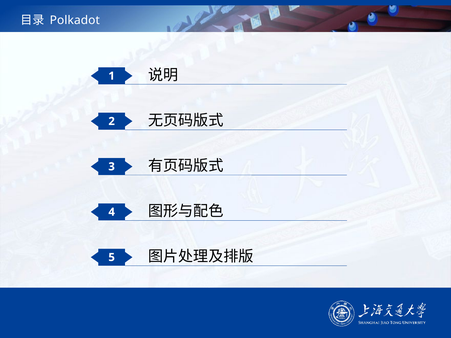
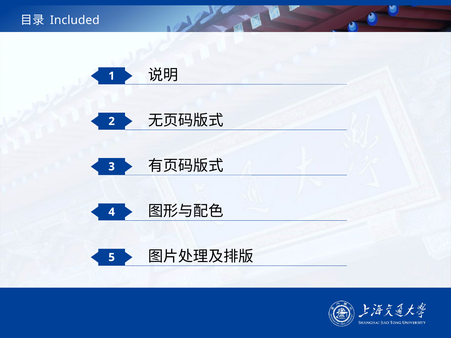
Polkadot: Polkadot -> Included (75, 20)
